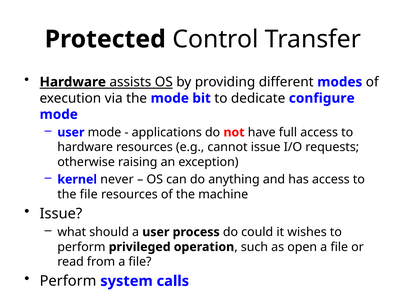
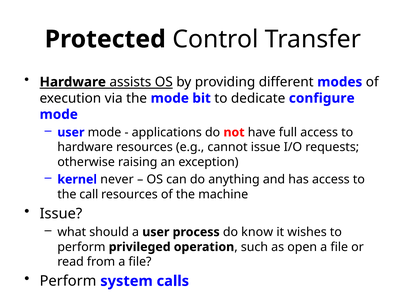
the file: file -> call (89, 195)
could: could -> know (257, 232)
